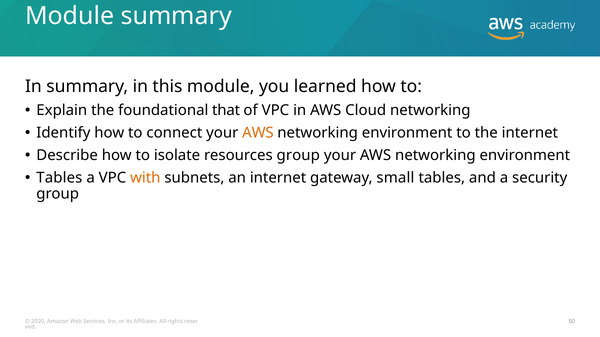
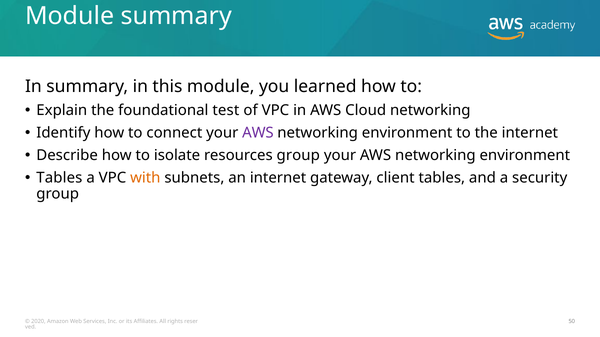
that: that -> test (226, 111)
AWS colour: orange -> purple (258, 133)
small: small -> client (396, 178)
